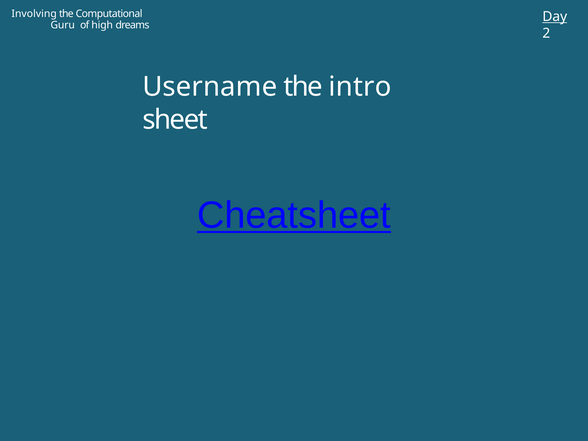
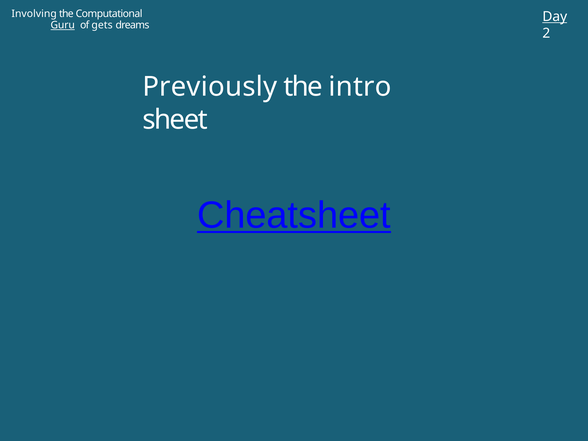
Guru underline: none -> present (63, 25)
high: high -> gets (102, 25)
Username: Username -> Previously (210, 87)
